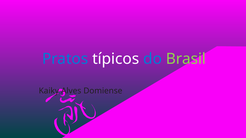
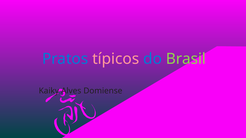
típicos colour: white -> pink (116, 59)
